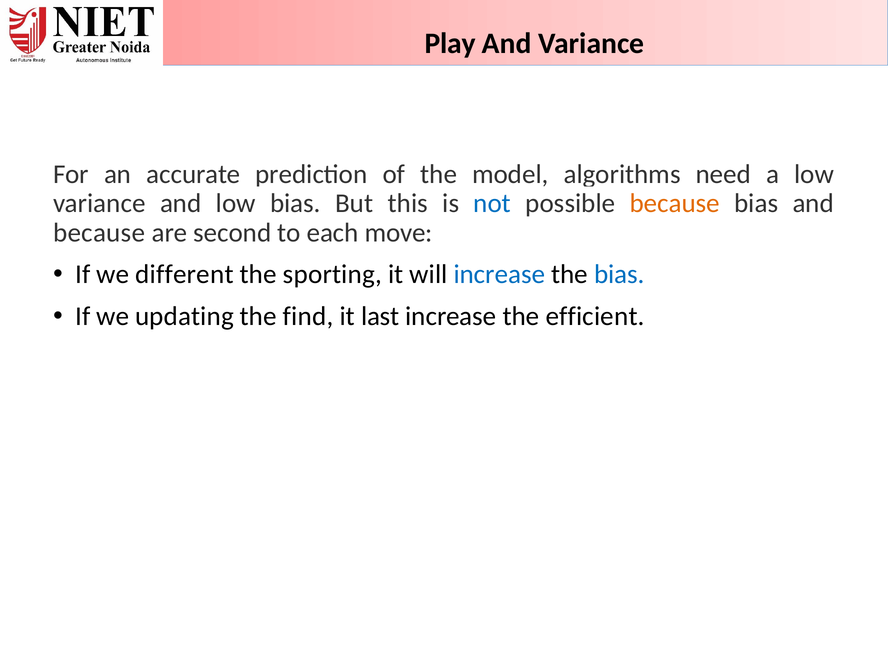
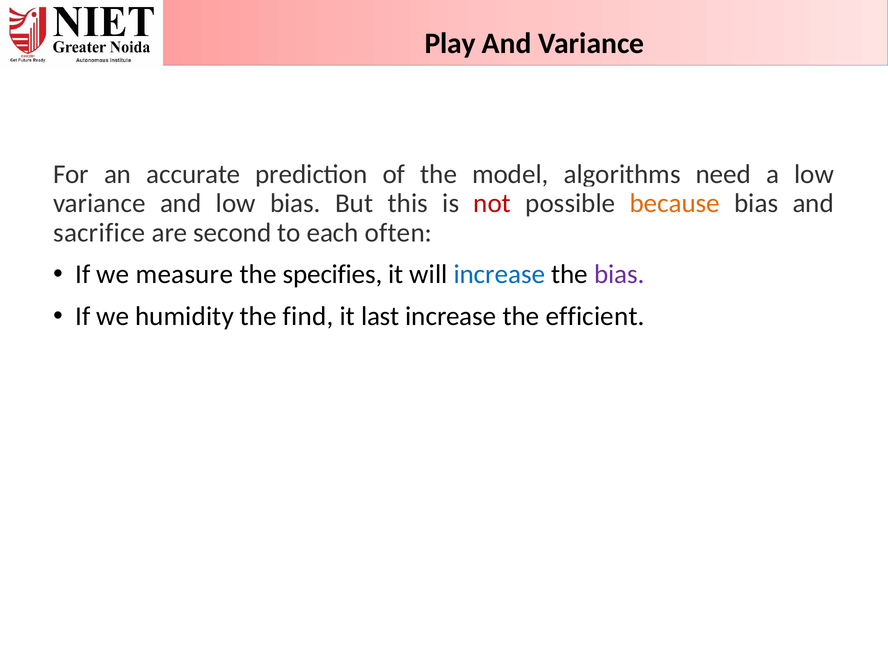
not colour: blue -> red (492, 204)
because: because -> sacrifice (99, 233)
move: move -> often (398, 233)
different: different -> measure (184, 274)
sporting: sporting -> specifies (333, 274)
bias colour: blue -> purple (619, 274)
updating: updating -> humidity (184, 316)
